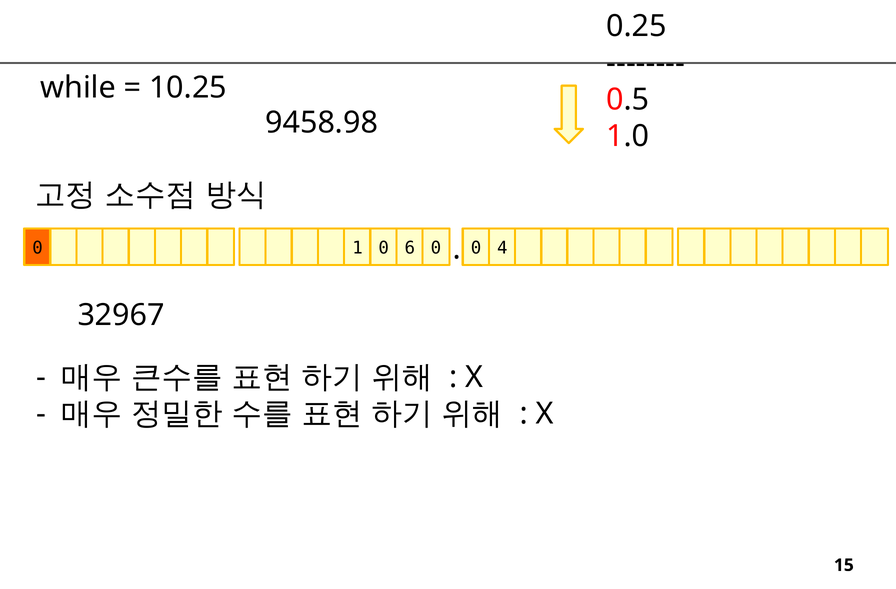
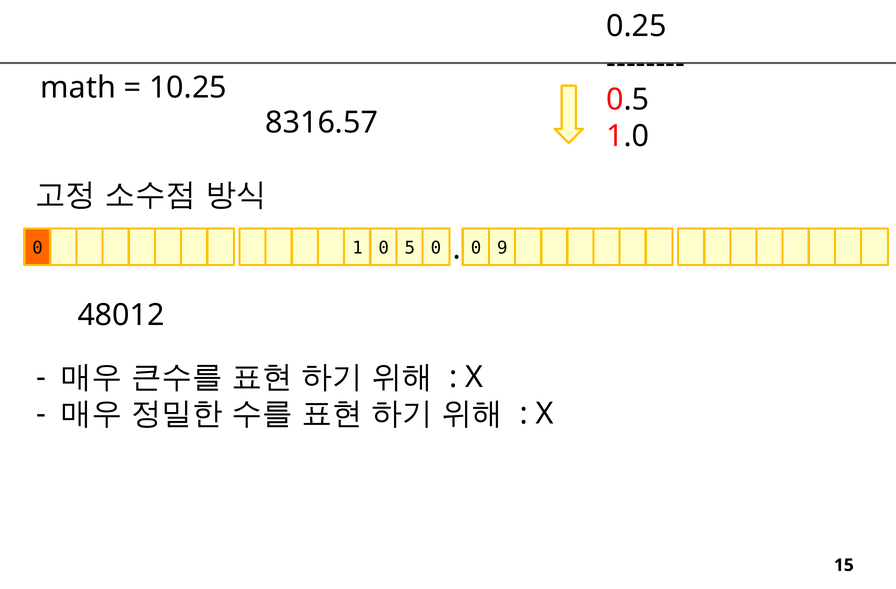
while: while -> math (78, 87)
9458.98: 9458.98 -> 8316.57 (322, 122)
6: 6 -> 5 (410, 248)
4: 4 -> 9 (502, 248)
32967: 32967 -> 48012 (121, 315)
